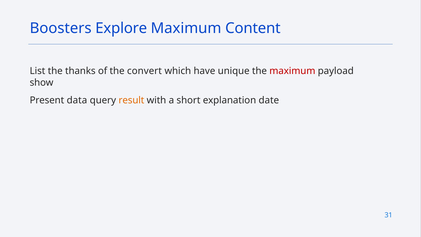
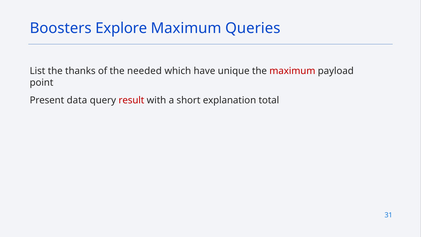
Content: Content -> Queries (253, 28)
convert: convert -> needed (144, 71)
show: show -> point (42, 83)
result colour: orange -> red (131, 100)
date: date -> total (269, 100)
